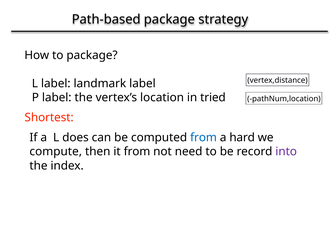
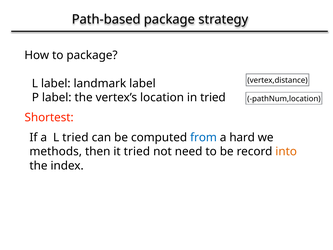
L does: does -> tried (75, 137)
compute: compute -> methods (56, 151)
it from: from -> tried (137, 151)
into colour: purple -> orange (286, 151)
